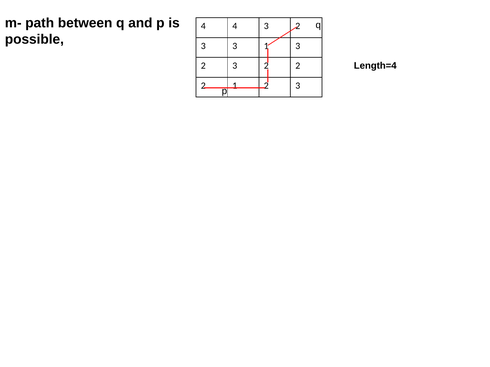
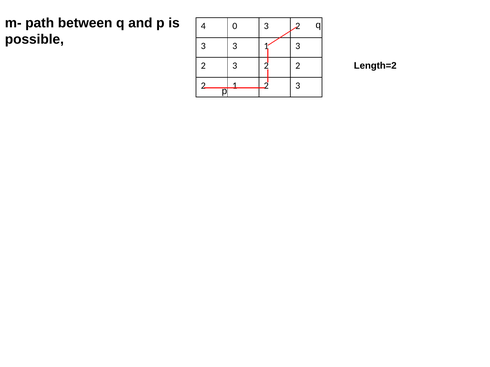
4 4: 4 -> 0 (235, 26)
Length=4: Length=4 -> Length=2 (375, 66)
